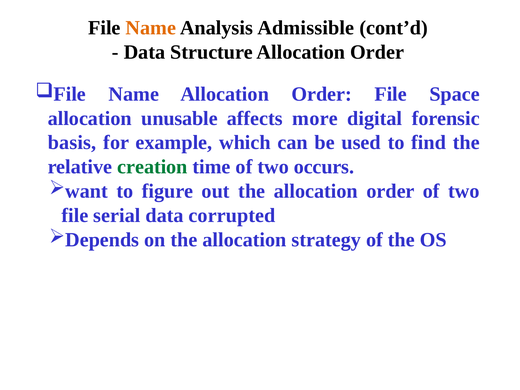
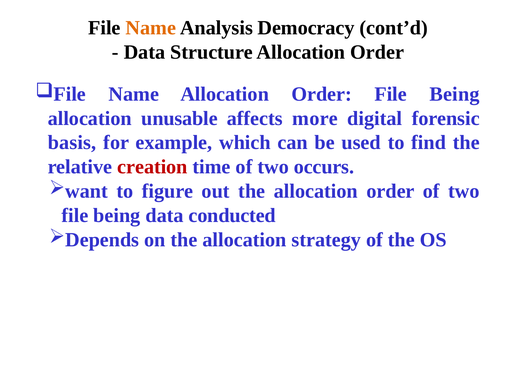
Admissible: Admissible -> Democracy (306, 28)
Order File Space: Space -> Being (455, 94)
creation colour: green -> red (152, 167)
serial: serial -> being (117, 215)
corrupted: corrupted -> conducted (232, 215)
